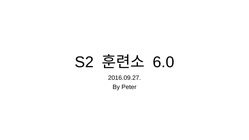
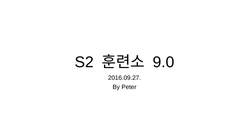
6.0: 6.0 -> 9.0 (164, 62)
